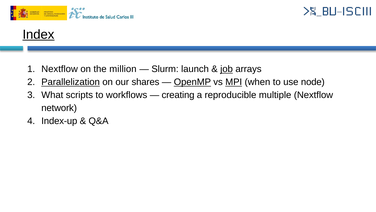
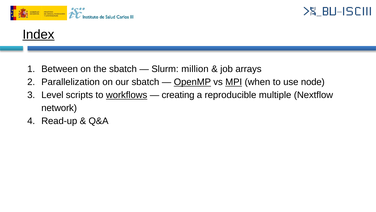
Nextflow: Nextflow -> Between (60, 69)
the million: million -> sbatch (123, 69)
launch: launch -> million (195, 69)
job underline: present -> none (227, 69)
Parallelization underline: present -> none (71, 82)
our shares: shares -> sbatch (145, 82)
What: What -> Level (52, 95)
workflows underline: none -> present (127, 95)
Index-up: Index-up -> Read-up (59, 121)
